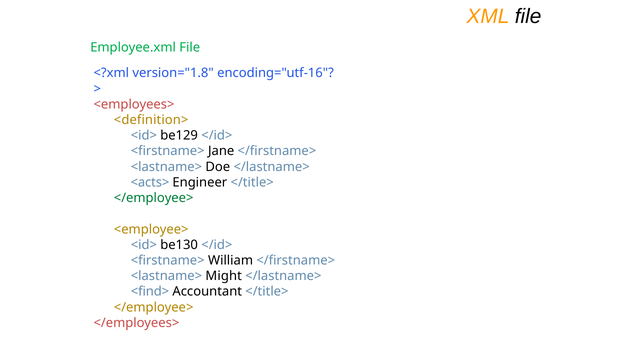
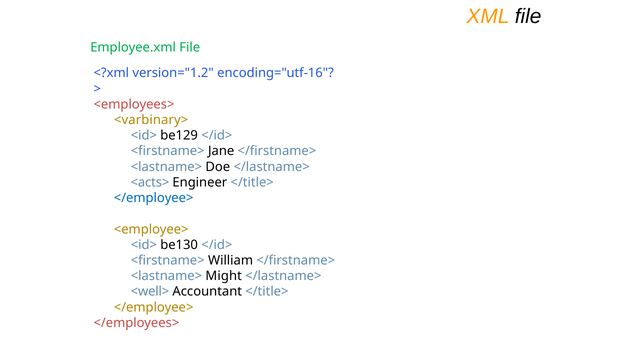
version="1.8: version="1.8 -> version="1.2 (173, 73)
<definition>: <definition> -> <varbinary> (151, 120)
</employee> colour: green -> blue (154, 198)
<find>: <find> -> <well> (150, 292)
